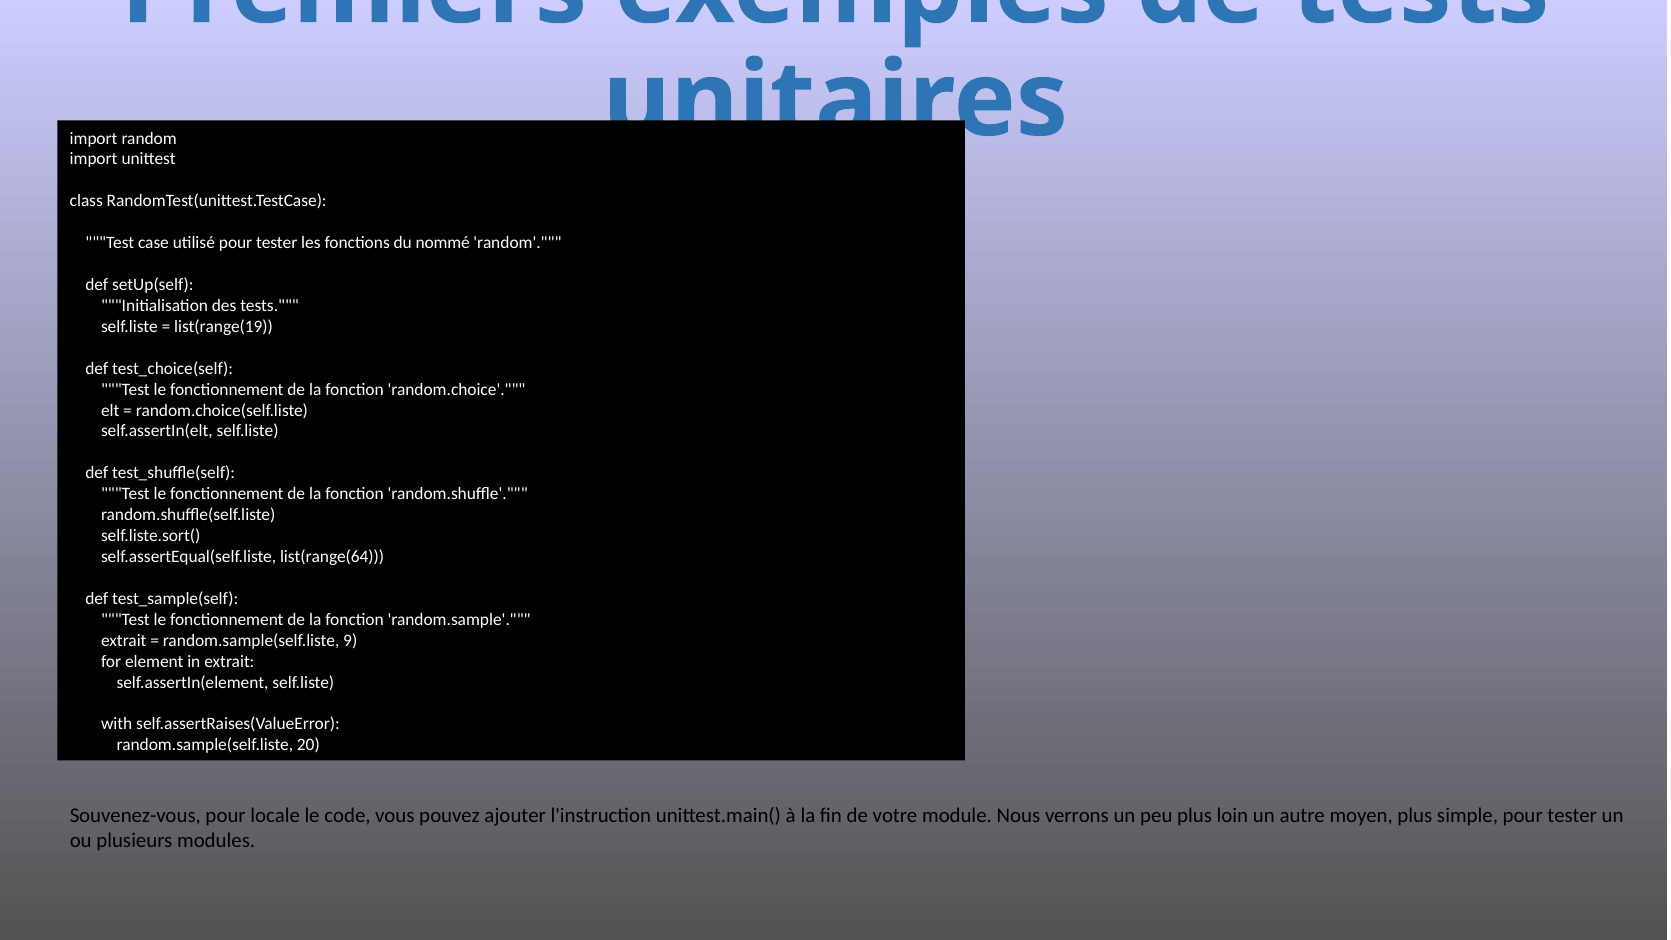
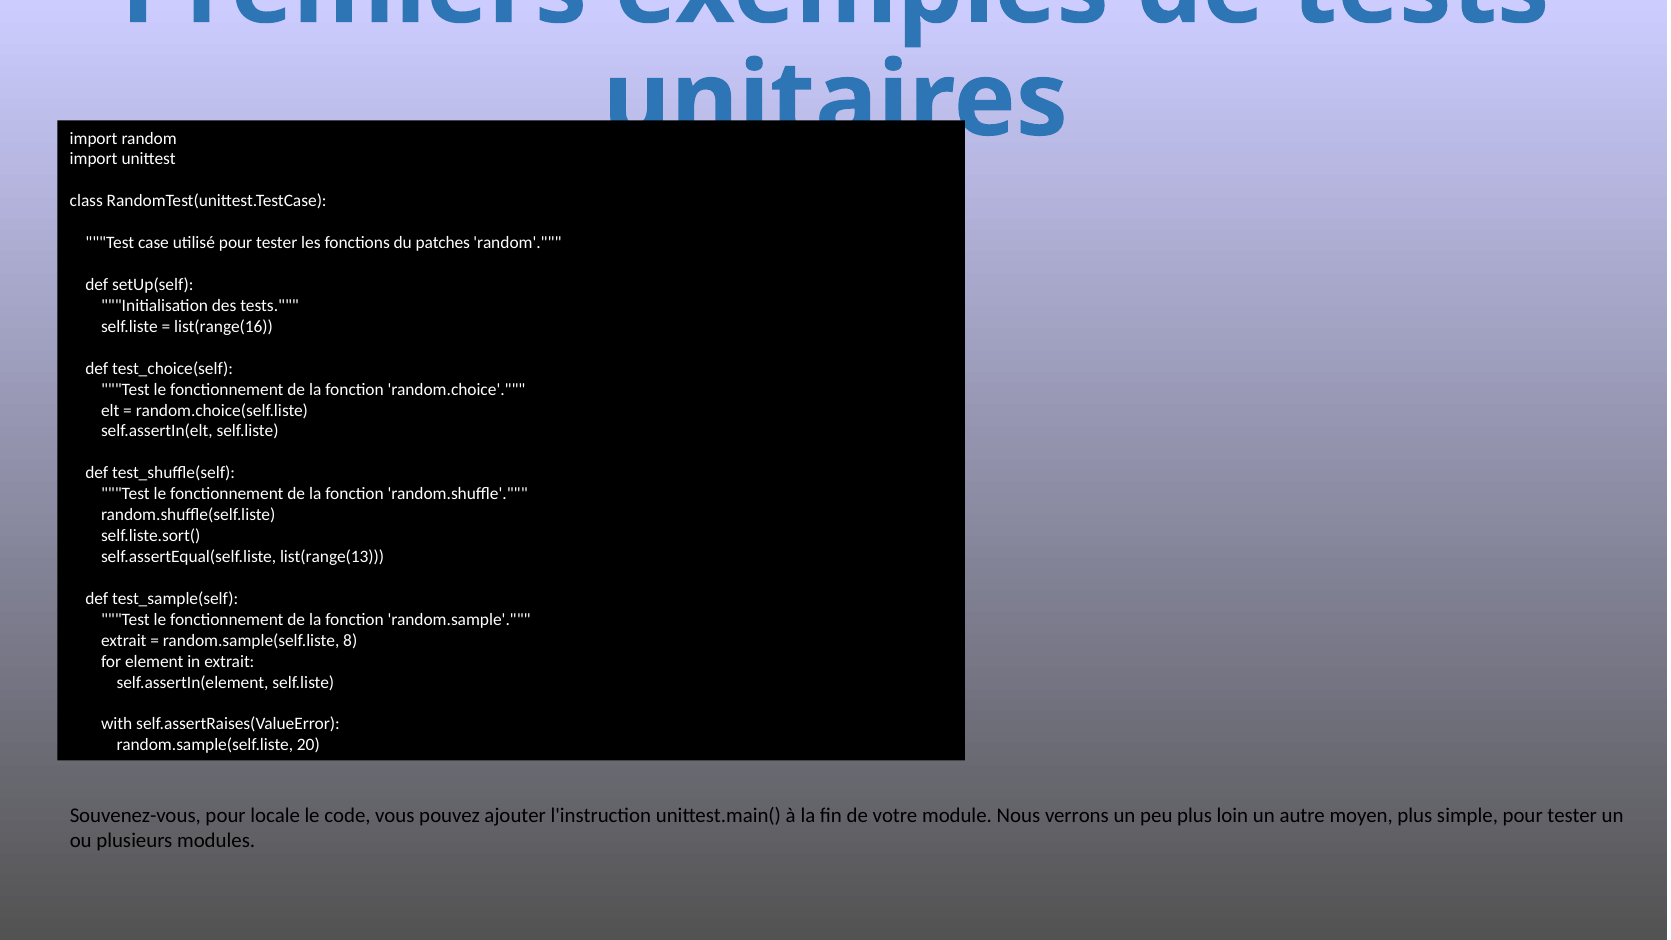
nommé: nommé -> patches (443, 243)
list(range(19: list(range(19 -> list(range(16 (224, 327)
list(range(64: list(range(64 -> list(range(13 (332, 557)
9: 9 -> 8 (350, 640)
